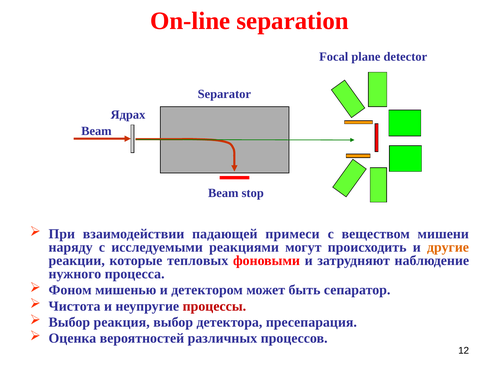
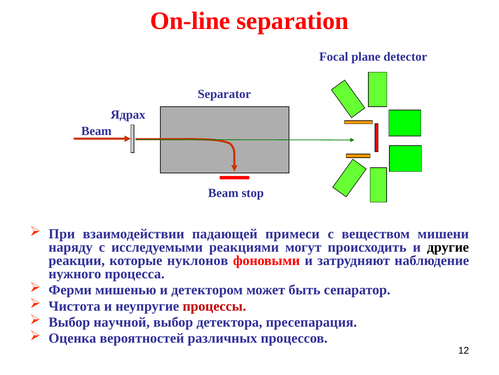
другие colour: orange -> black (448, 247)
тепловых: тепловых -> нуклонов (198, 260)
Фоном: Фоном -> Ферми (70, 289)
реакция: реакция -> научной (122, 322)
